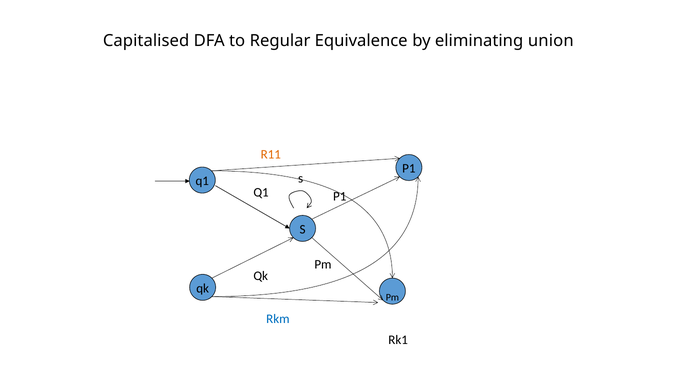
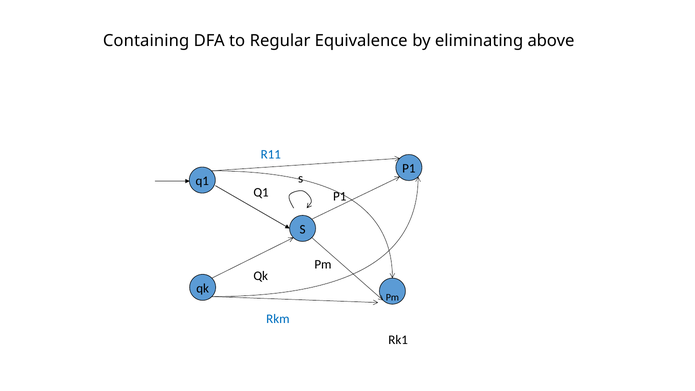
Capitalised: Capitalised -> Containing (146, 41)
union: union -> above (551, 41)
R11 colour: orange -> blue (271, 154)
